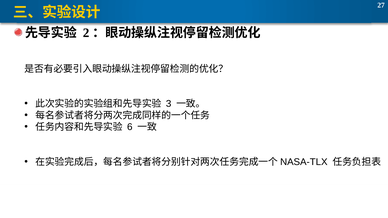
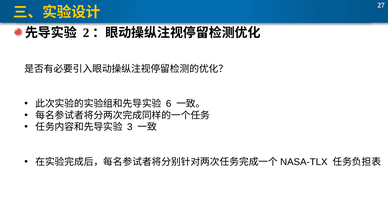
3: 3 -> 6 (169, 104)
6: 6 -> 3 (130, 127)
